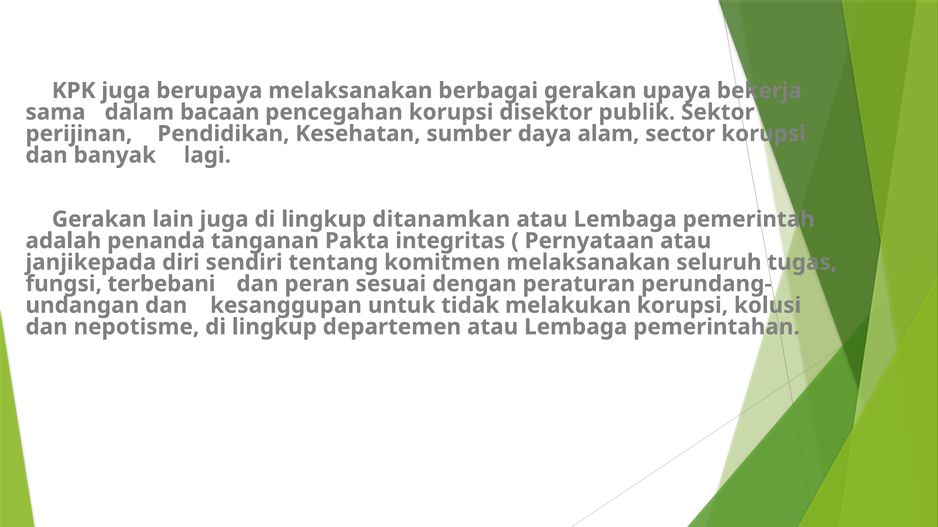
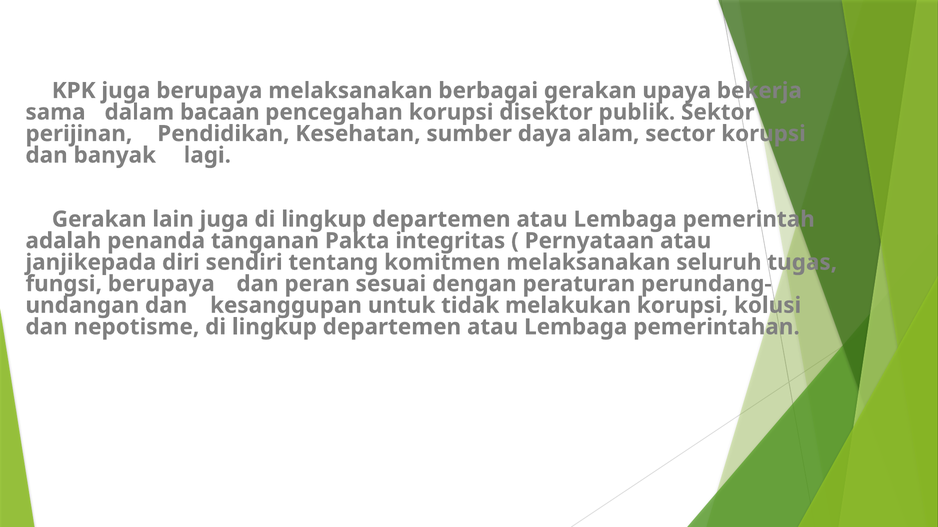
juga di lingkup ditanamkan: ditanamkan -> departemen (441, 220)
fungsi terbebani: terbebani -> berupaya (161, 284)
